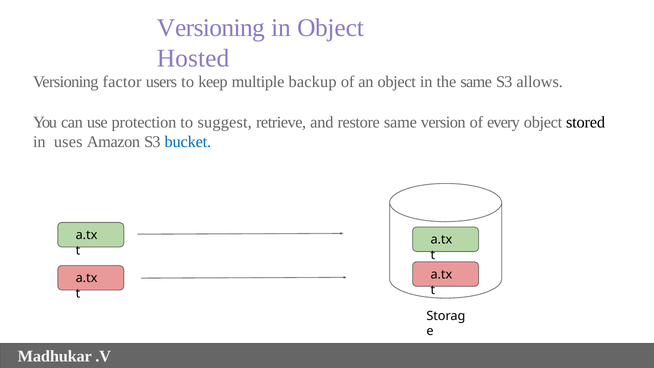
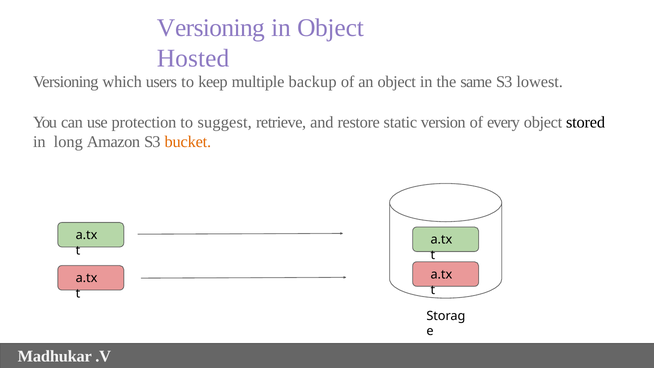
factor: factor -> which (122, 82)
allows: allows -> lowest (540, 82)
restore same: same -> static (400, 122)
uses: uses -> long (68, 142)
bucket colour: blue -> orange (188, 142)
